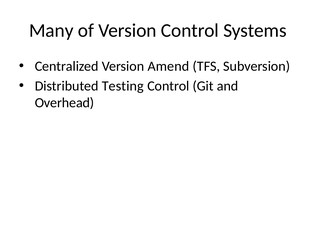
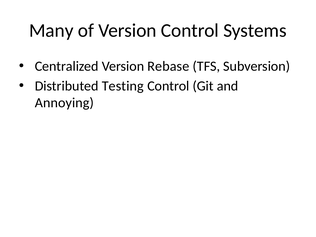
Amend: Amend -> Rebase (168, 66)
Overhead: Overhead -> Annoying (64, 103)
